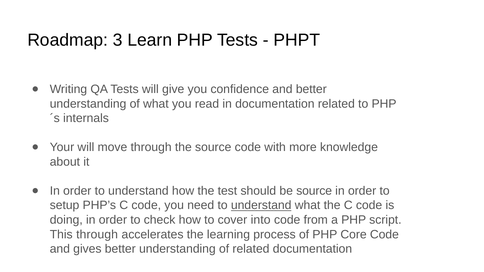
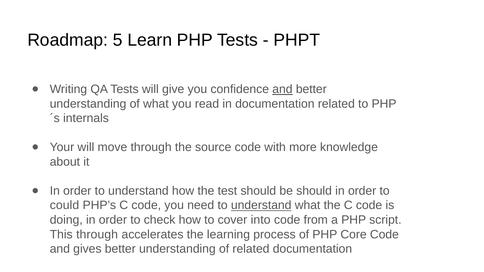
3: 3 -> 5 (118, 40)
and underline: none -> present (282, 89)
be source: source -> should (314, 191)
setup: setup -> could (64, 206)
